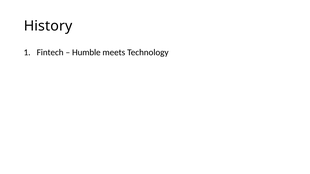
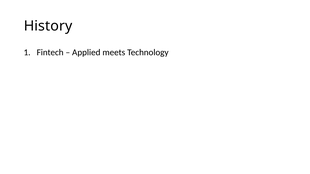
Humble: Humble -> Applied (86, 52)
